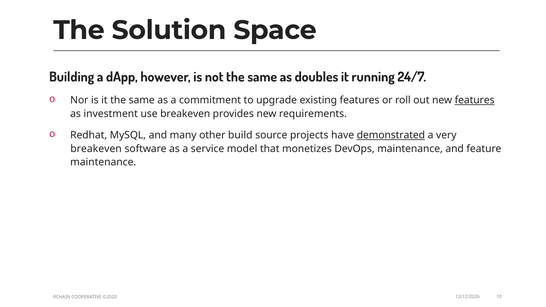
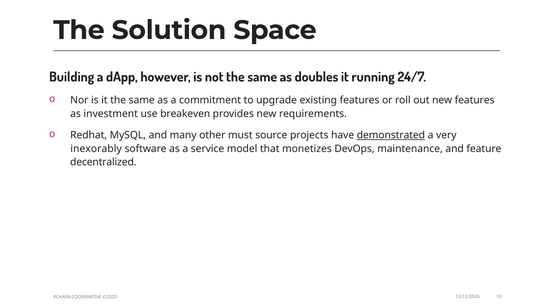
features underline: present -> none (475, 100)
build: build -> must (240, 135)
breakeven: breakeven -> inexorably (96, 149)
maintenance: maintenance -> decentralized (103, 162)
